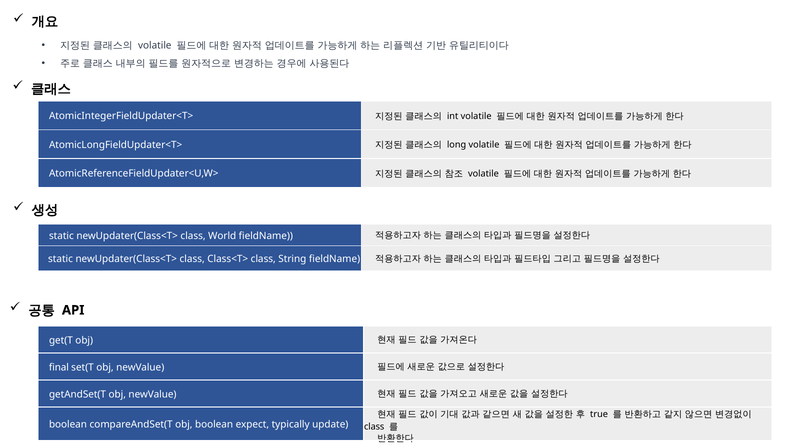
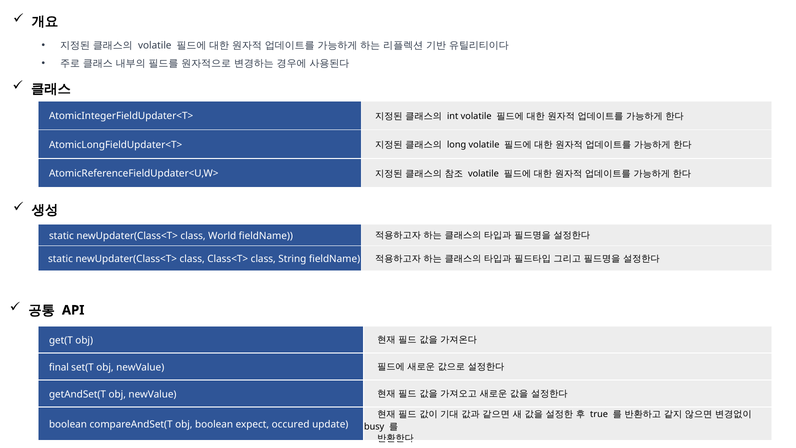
typically: typically -> occured (291, 424)
class: class -> busy (374, 427)
